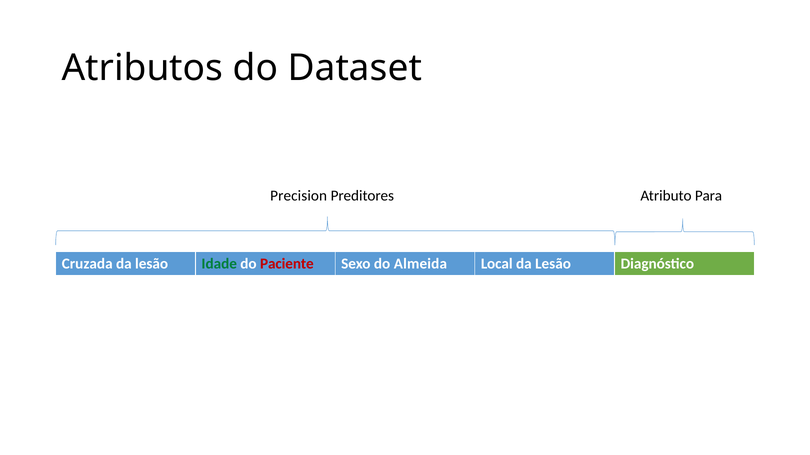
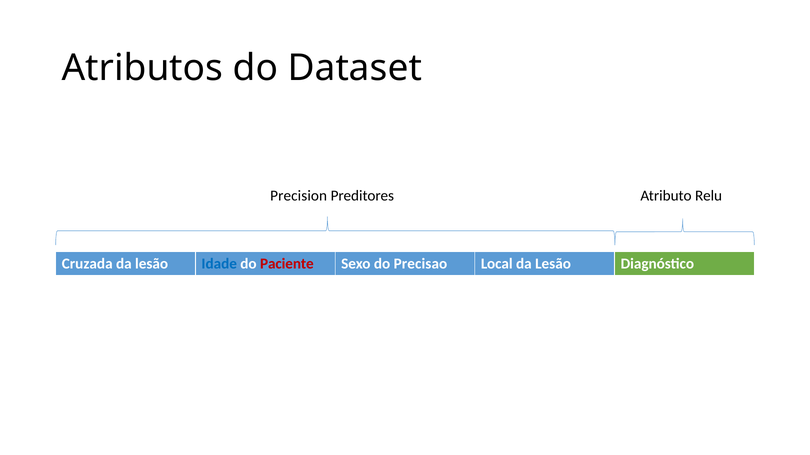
Para: Para -> Relu (709, 196)
Idade colour: green -> blue (219, 264)
Almeida: Almeida -> Precisao (420, 264)
